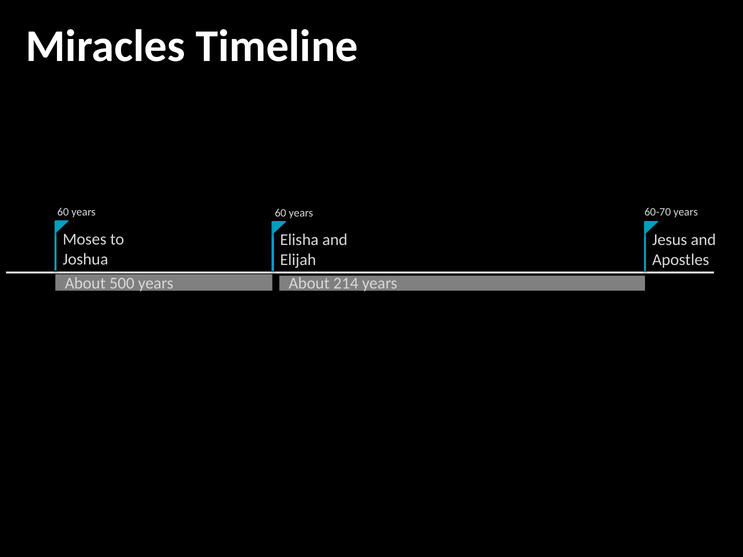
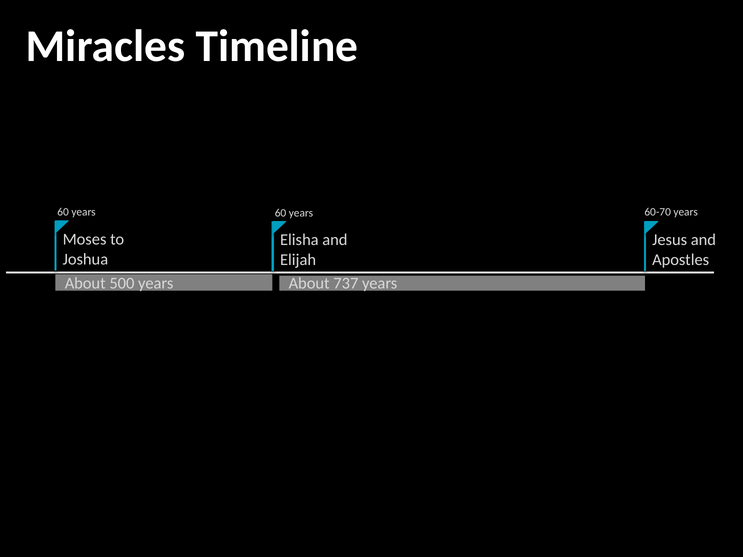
214: 214 -> 737 (346, 284)
